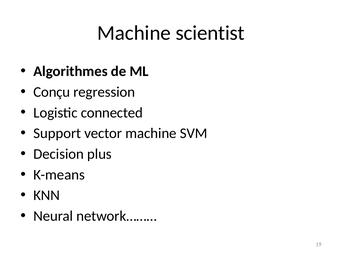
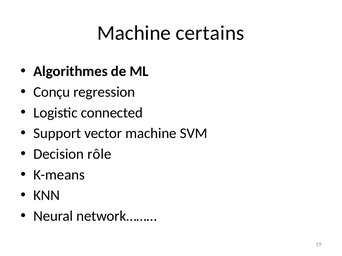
scientist: scientist -> certains (210, 33)
plus: plus -> rôle (99, 154)
